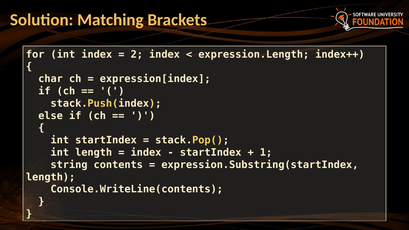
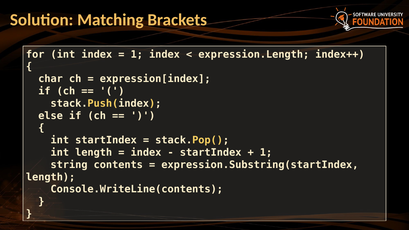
2: 2 -> 1 (137, 54)
